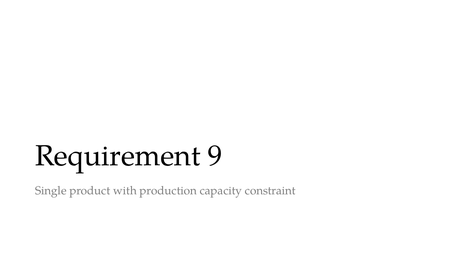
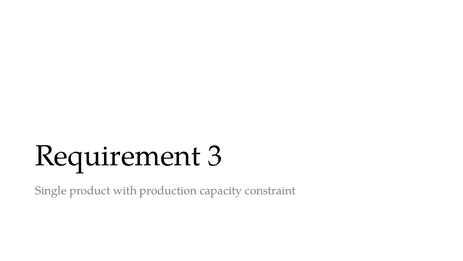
9: 9 -> 3 (215, 156)
